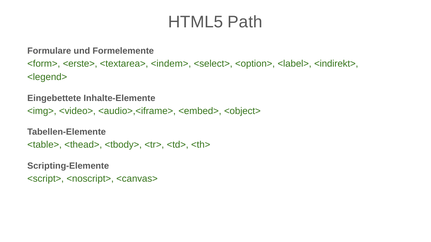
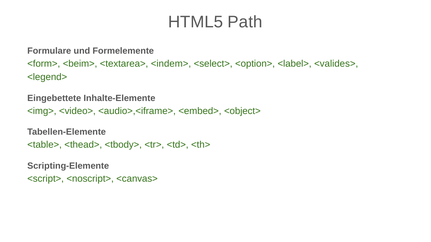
<erste>: <erste> -> <beim> (80, 64)
<indirekt>: <indirekt> -> <valides> (336, 64)
